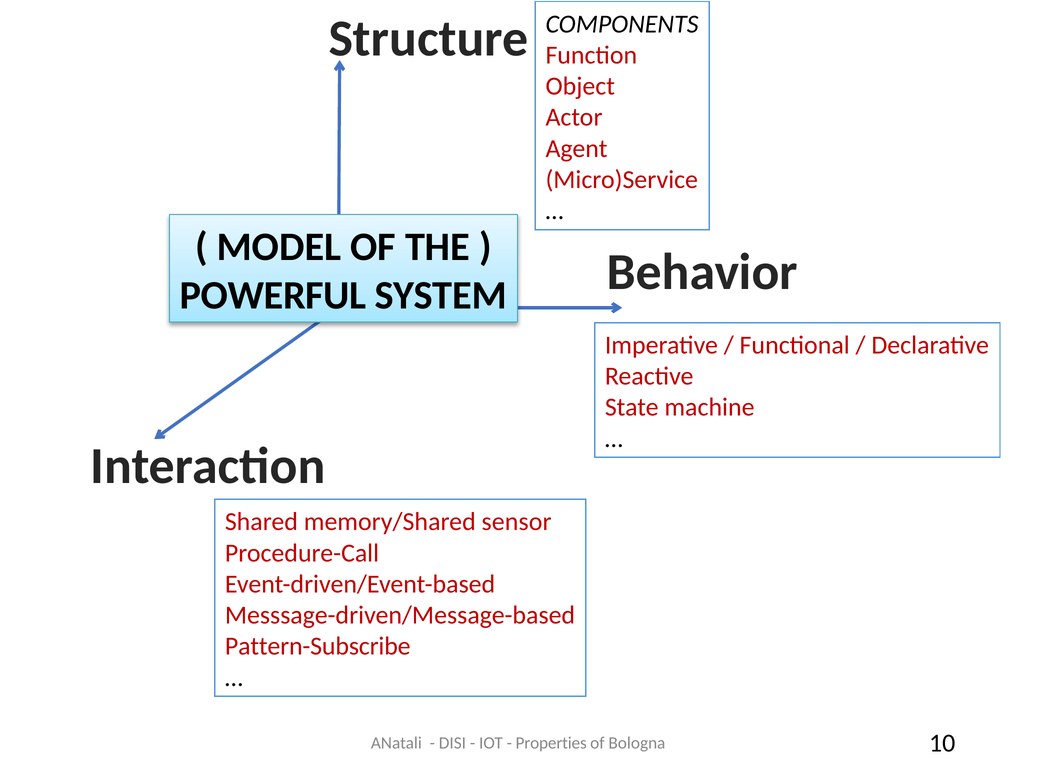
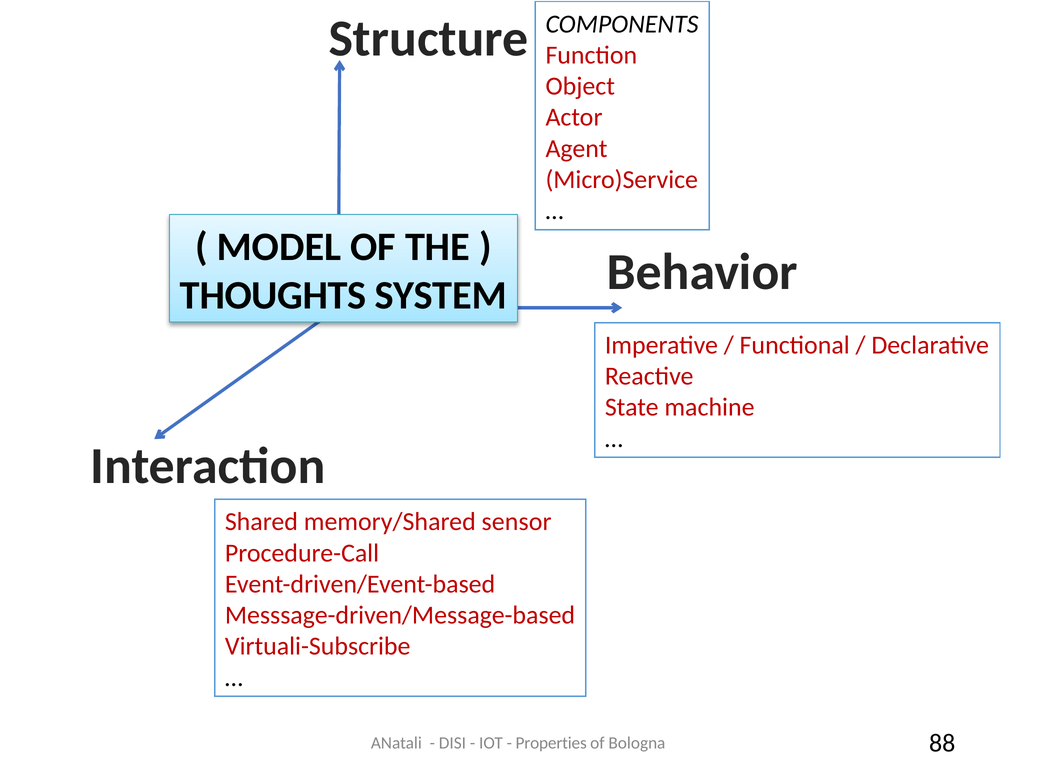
POWERFUL: POWERFUL -> THOUGHTS (273, 295)
Pattern-Subscribe: Pattern-Subscribe -> Virtuali-Subscribe (318, 646)
10: 10 -> 88 (942, 743)
